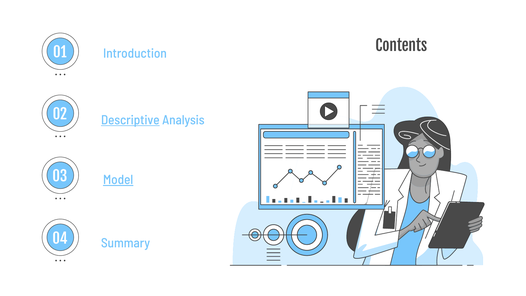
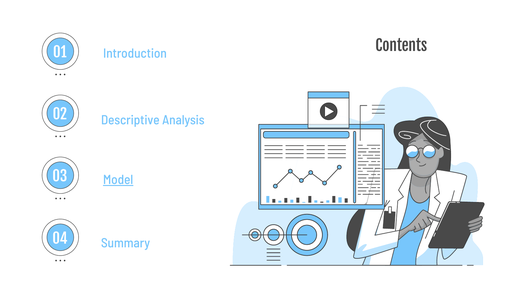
Descriptive underline: present -> none (130, 120)
